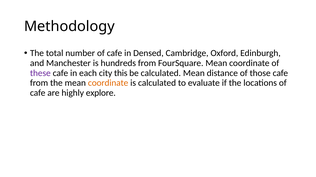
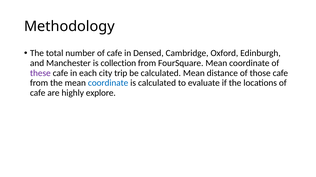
hundreds: hundreds -> collection (118, 63)
this: this -> trip (121, 73)
coordinate colour: orange -> blue (108, 83)
